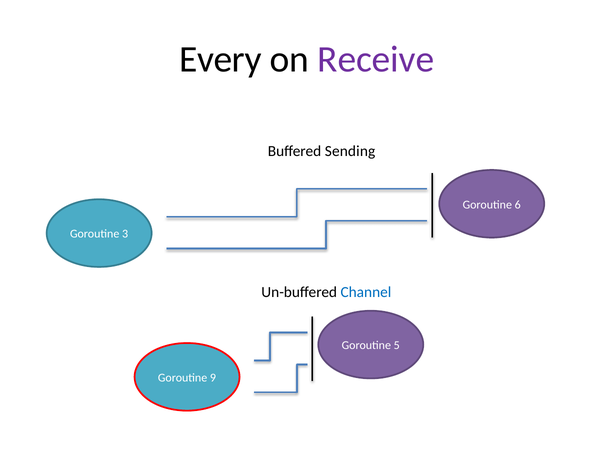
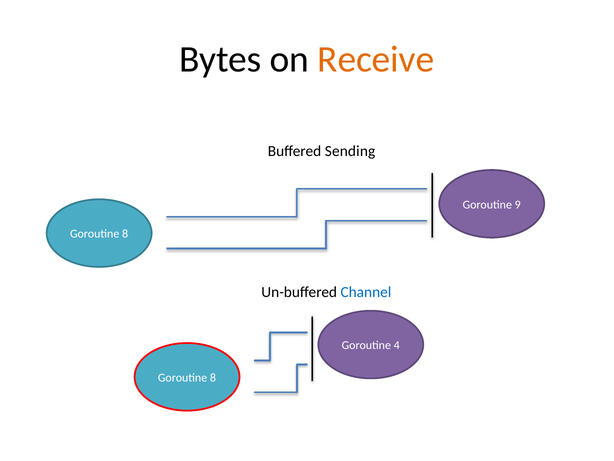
Every: Every -> Bytes (220, 59)
Receive colour: purple -> orange (376, 59)
6: 6 -> 9 (518, 204)
3: 3 -> 8 (125, 234)
5: 5 -> 4 (397, 345)
9: 9 -> 8 (213, 377)
